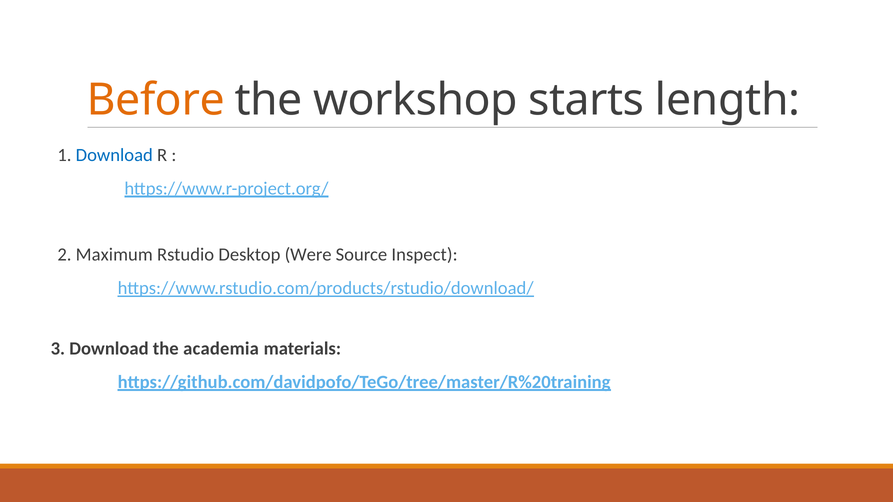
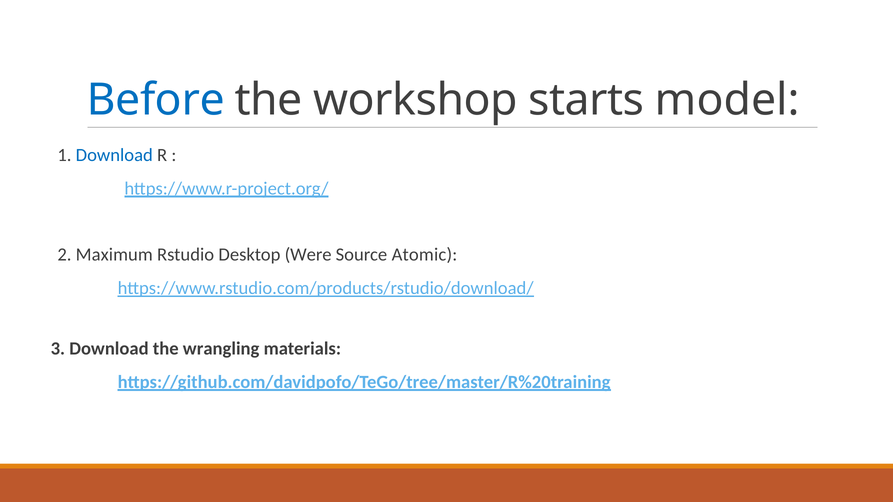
Before colour: orange -> blue (156, 100)
length: length -> model (727, 100)
Inspect: Inspect -> Atomic (424, 255)
academia: academia -> wrangling (221, 349)
